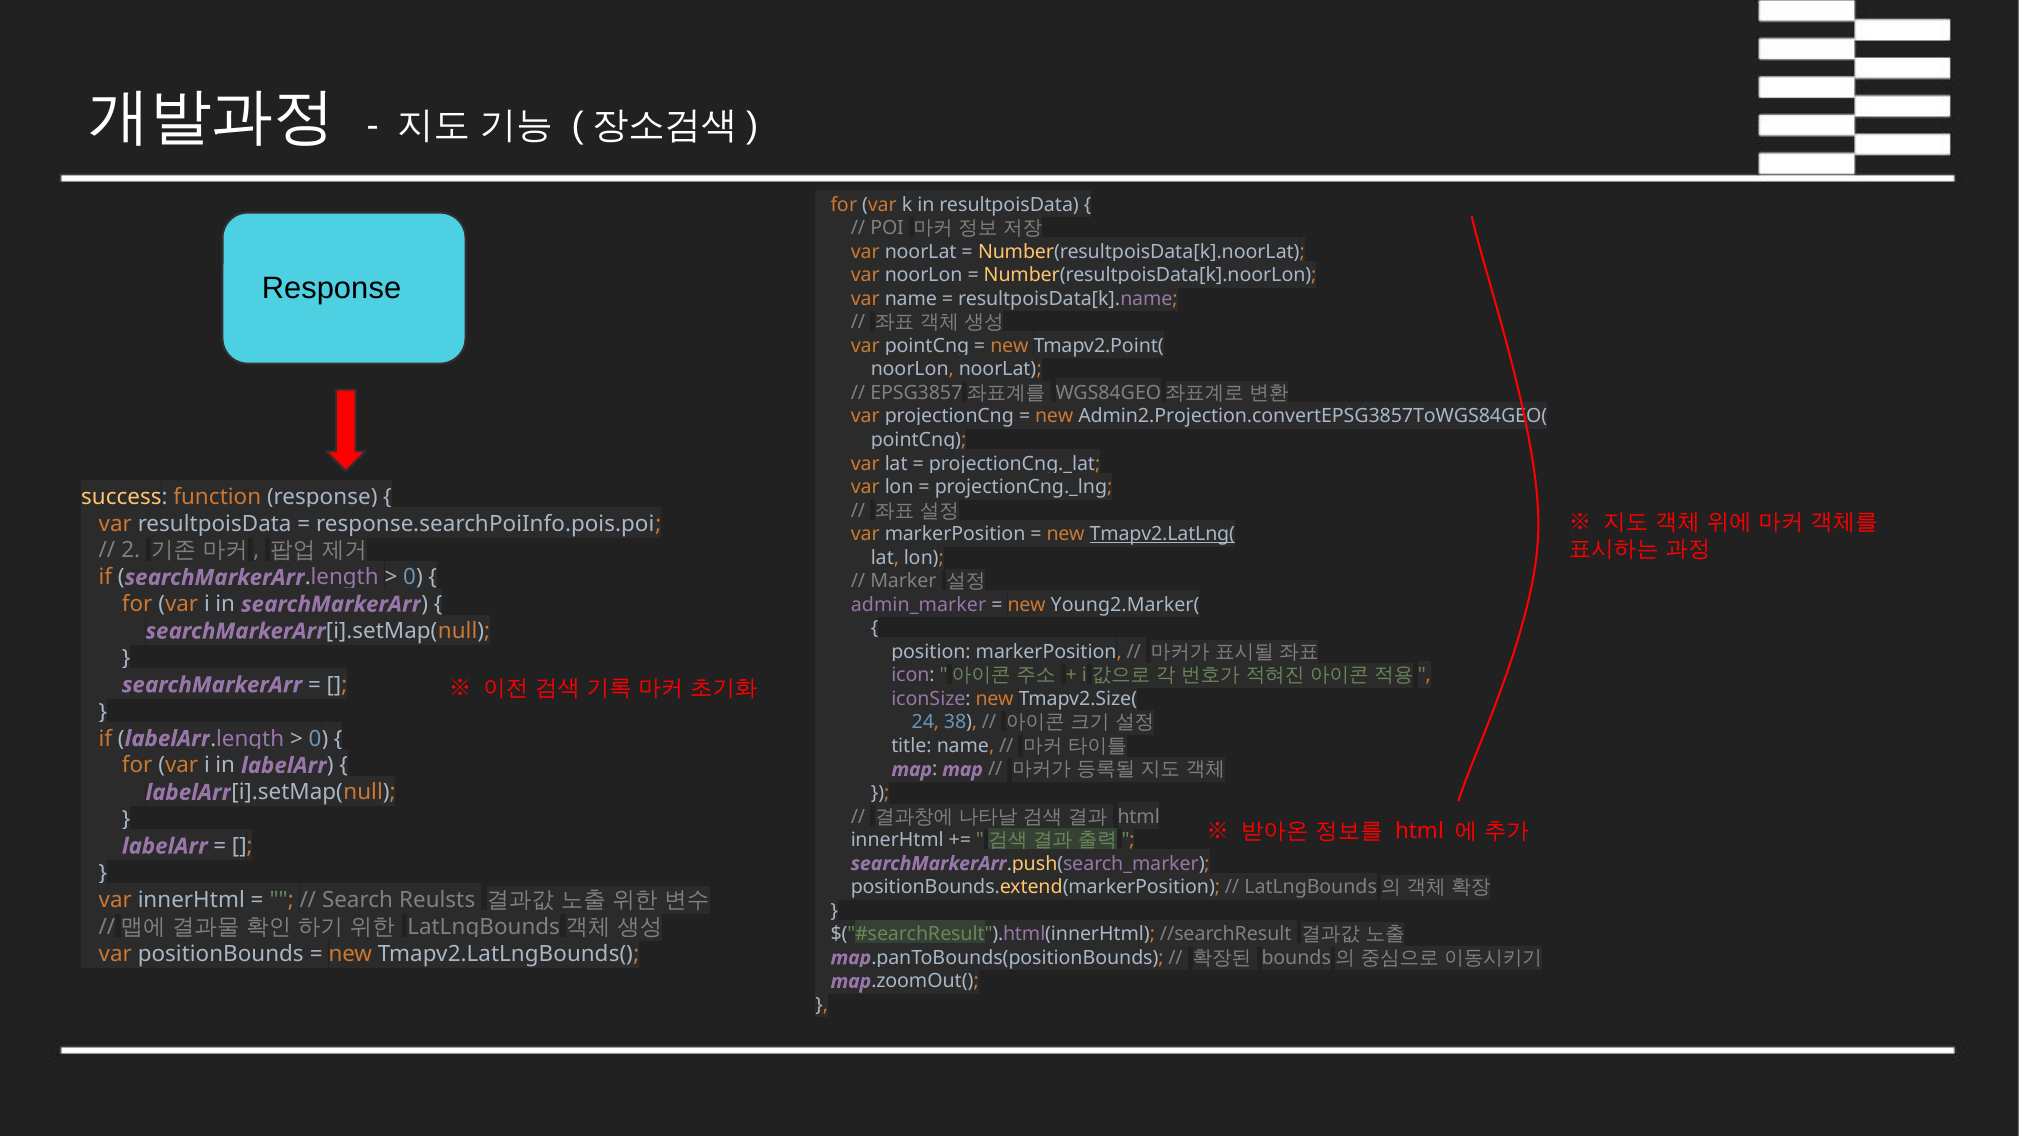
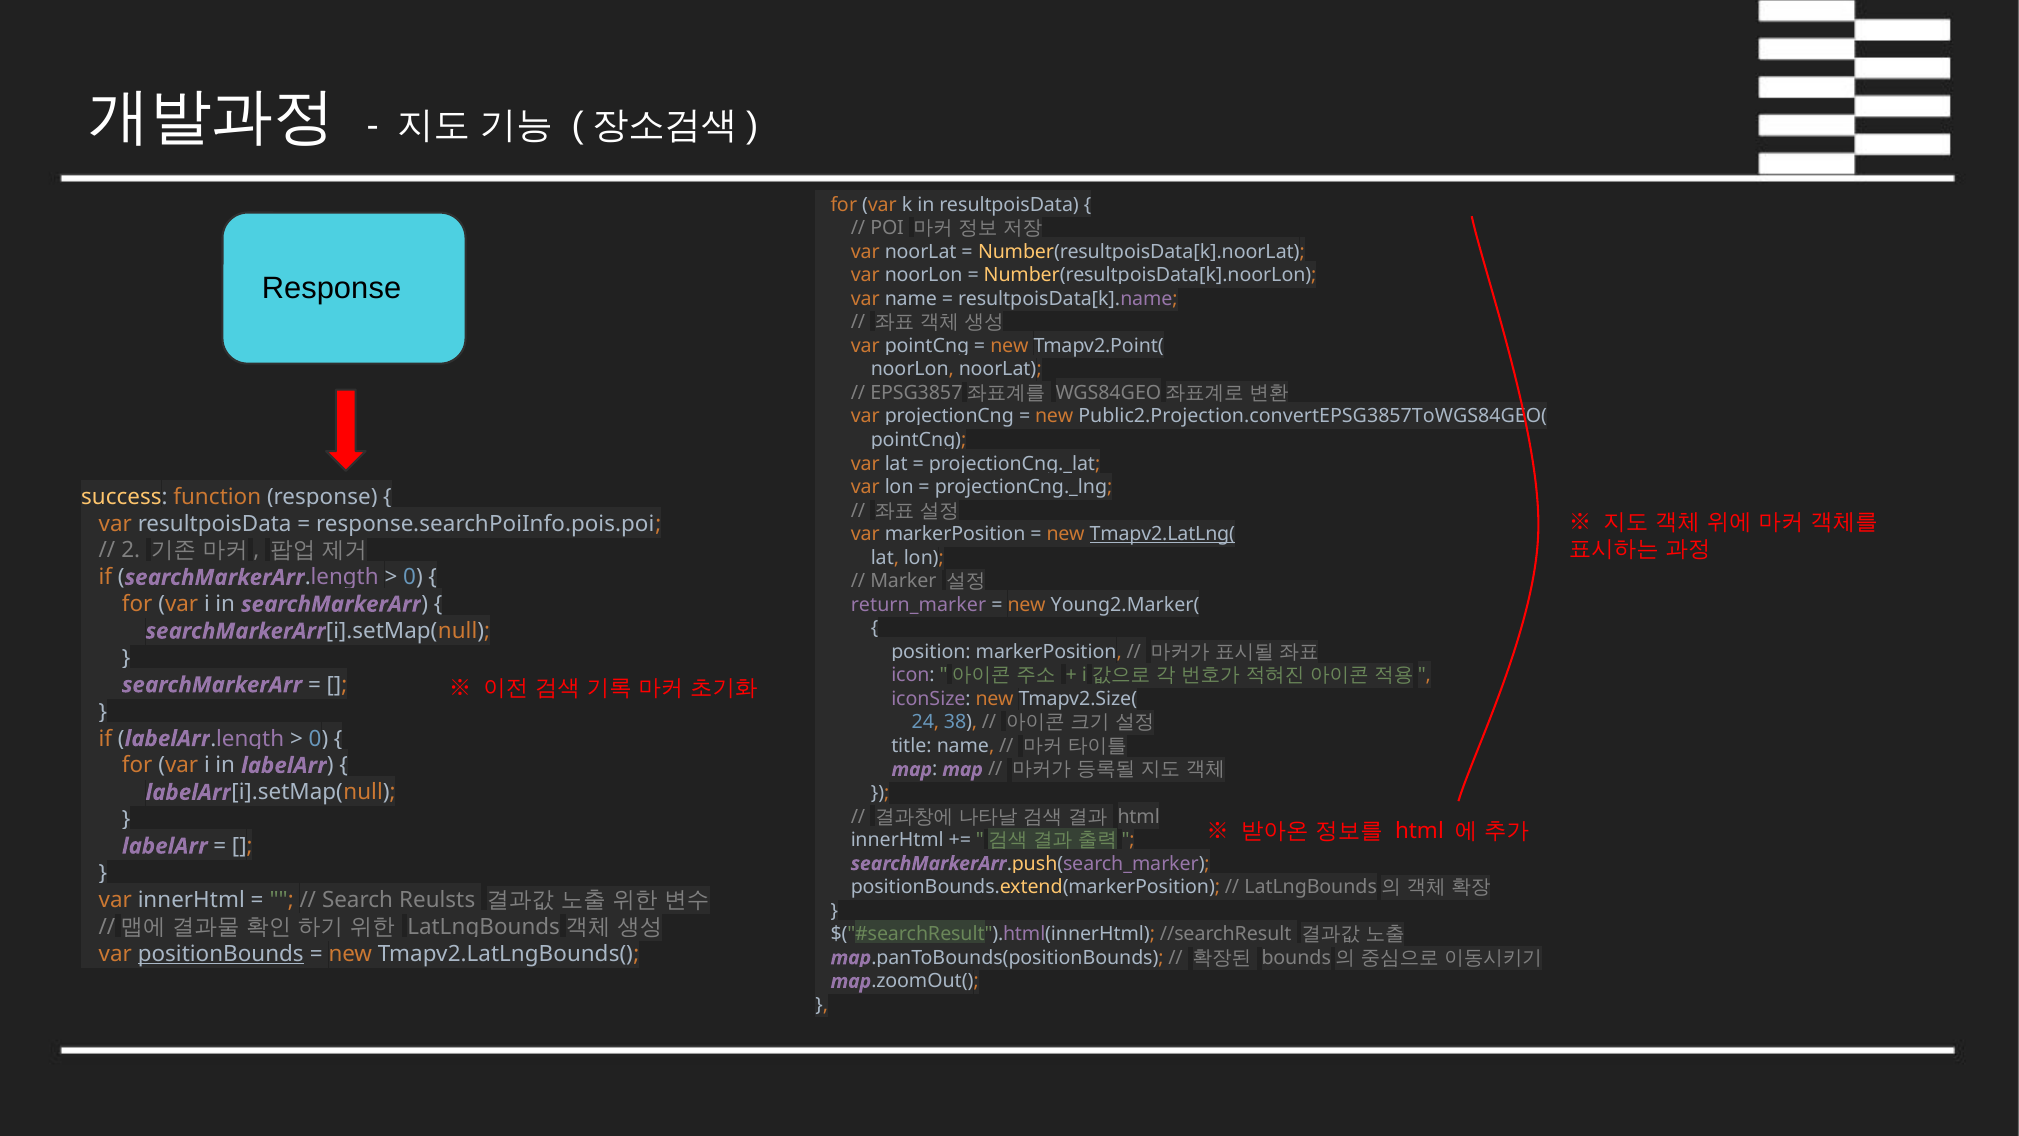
Admin2.Projection.convertEPSG3857ToWGS84GEO(: Admin2.Projection.convertEPSG3857ToWGS84GEO( -> Public2.Projection.convertEPSG3857ToWGS84GEO( (1313, 416)
admin_marker: admin_marker -> return_marker (919, 605)
positionBounds underline: none -> present (221, 953)
